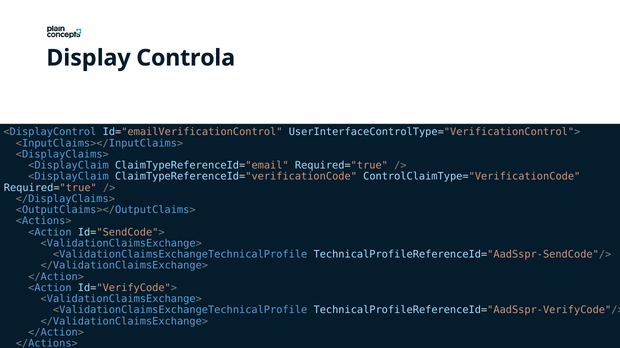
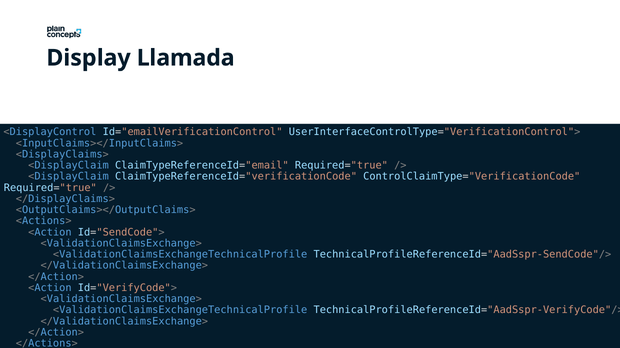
Controla: Controla -> Llamada (186, 58)
